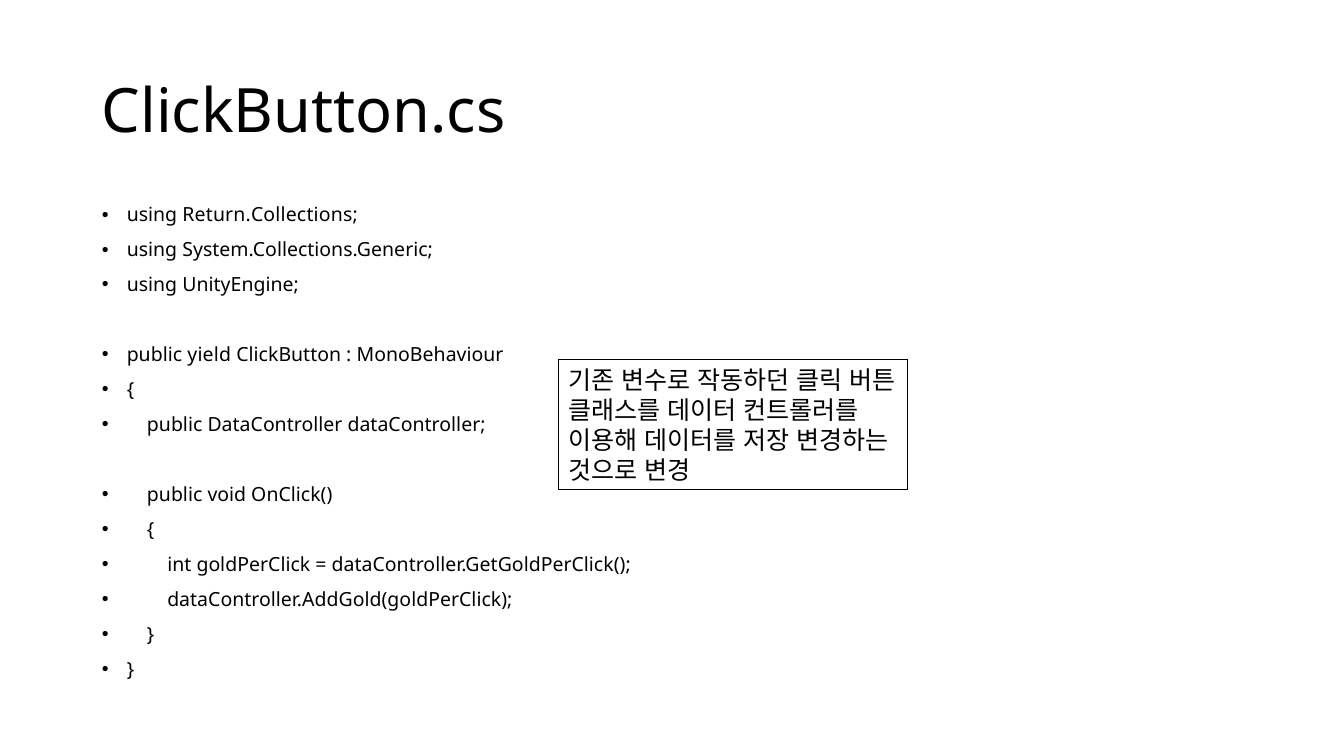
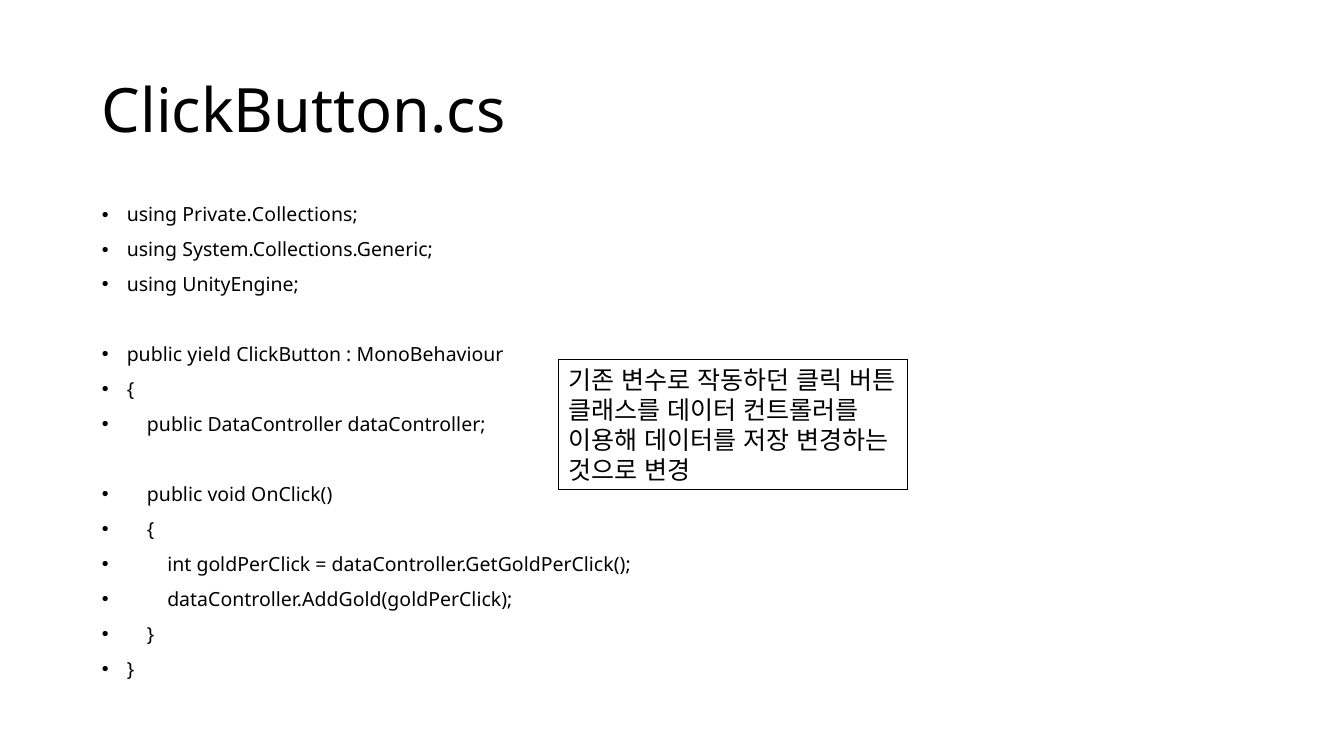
Return.Collections: Return.Collections -> Private.Collections (270, 215)
